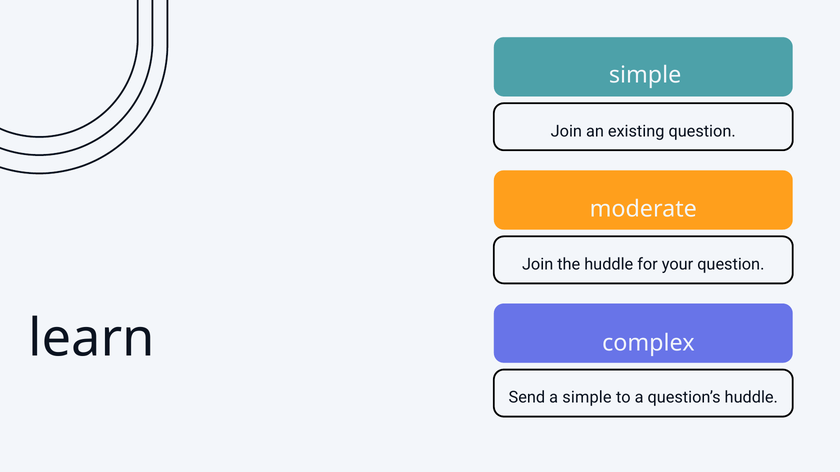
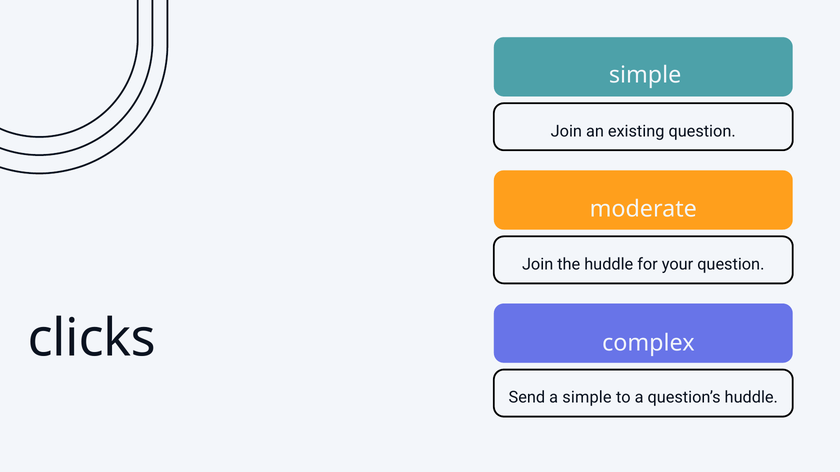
learn: learn -> clicks (92, 339)
